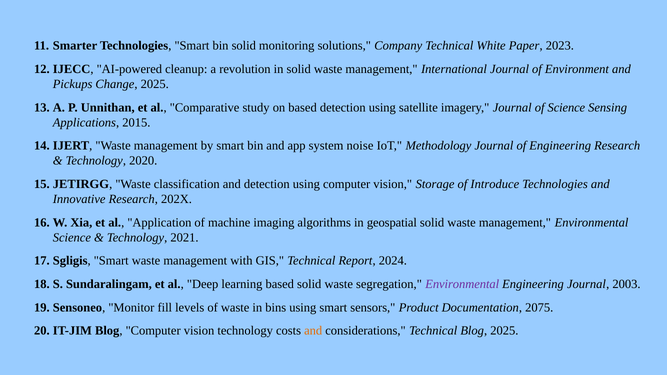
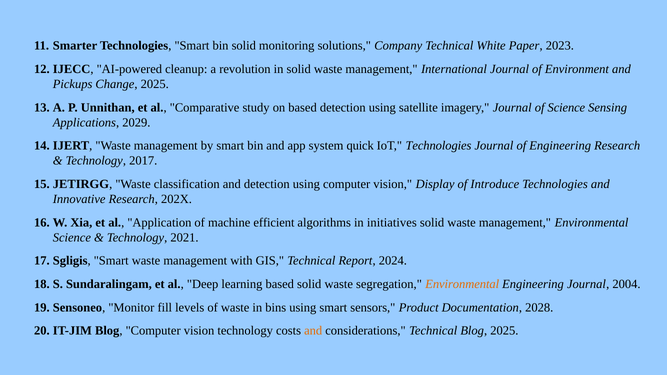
2015: 2015 -> 2029 (136, 123)
noise: noise -> quick (360, 146)
IoT Methodology: Methodology -> Technologies (438, 146)
2020: 2020 -> 2017 (143, 161)
Storage: Storage -> Display (435, 184)
imaging: imaging -> efficient (274, 223)
geospatial: geospatial -> initiatives (392, 223)
Environmental colour: purple -> orange (462, 284)
2003: 2003 -> 2004 (626, 284)
2075: 2075 -> 2028 (539, 308)
